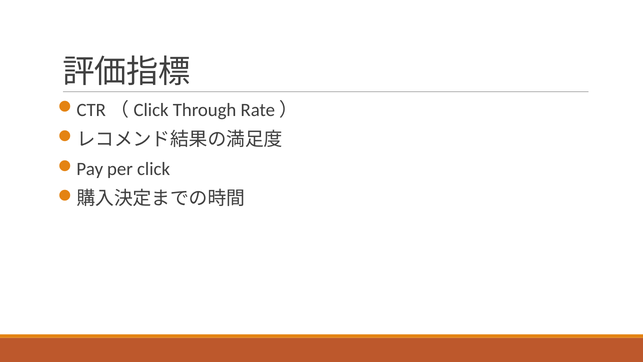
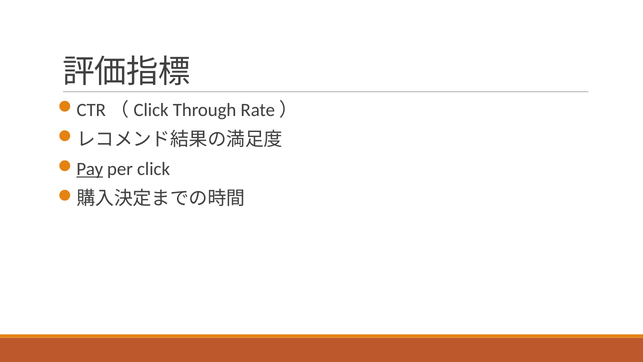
Pay underline: none -> present (90, 169)
